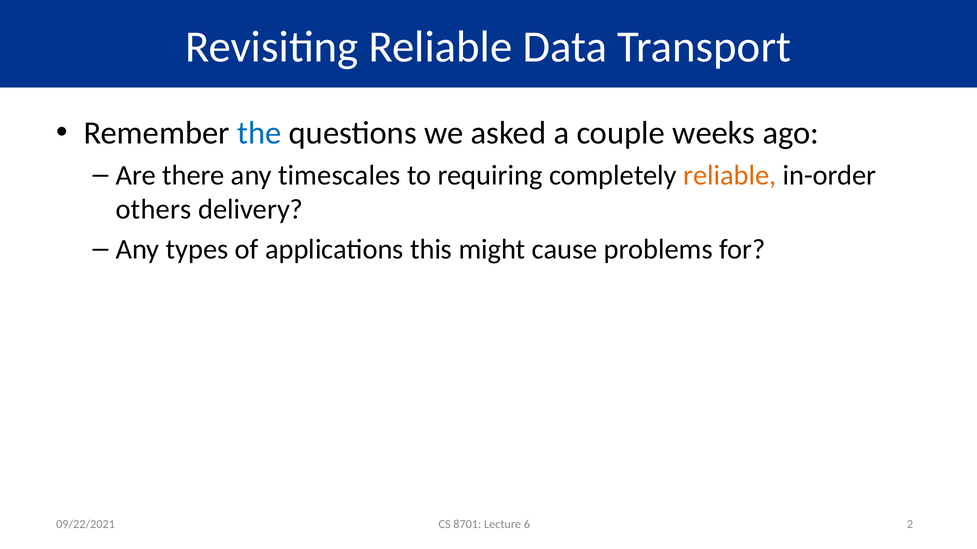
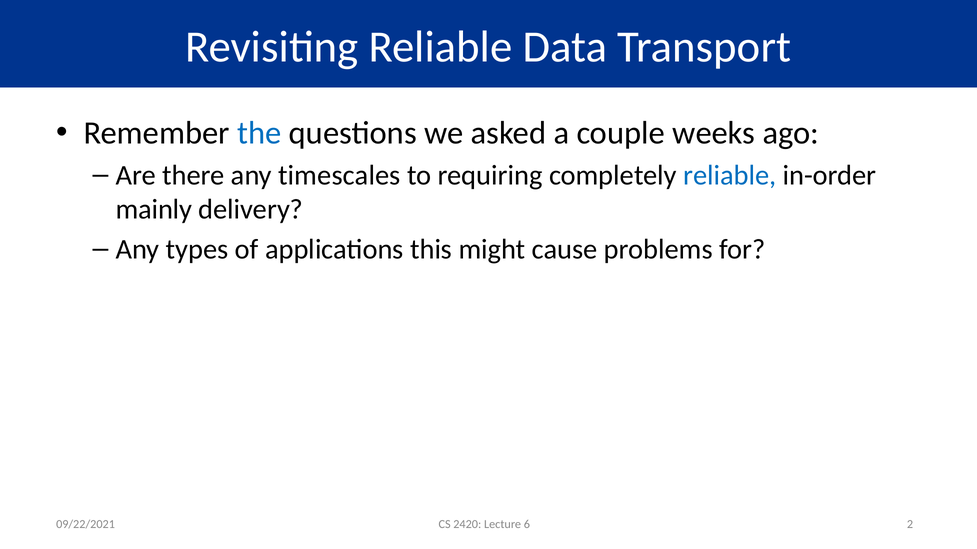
reliable colour: orange -> blue (730, 175)
others: others -> mainly (154, 210)
8701: 8701 -> 2420 (467, 525)
